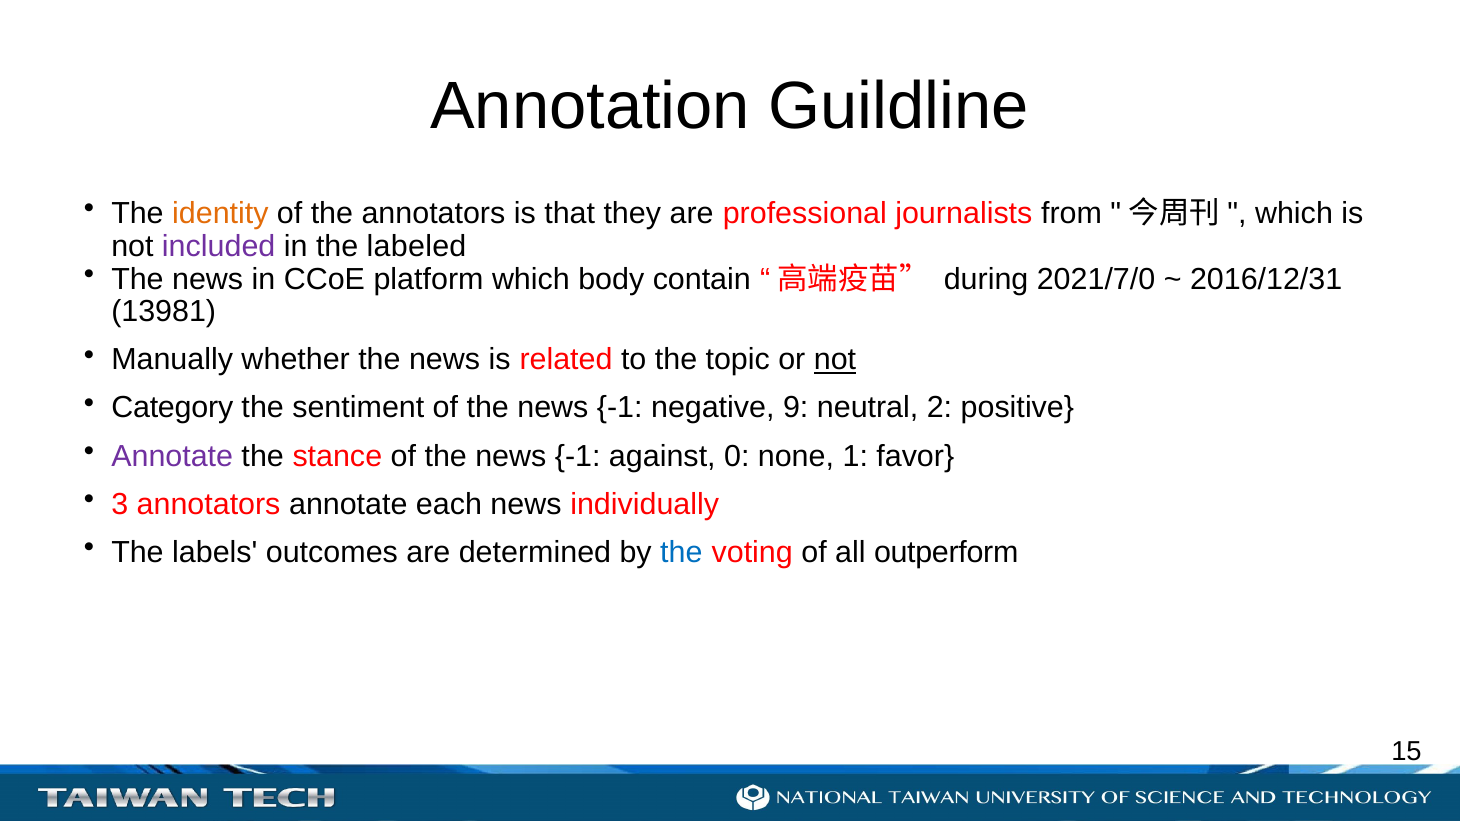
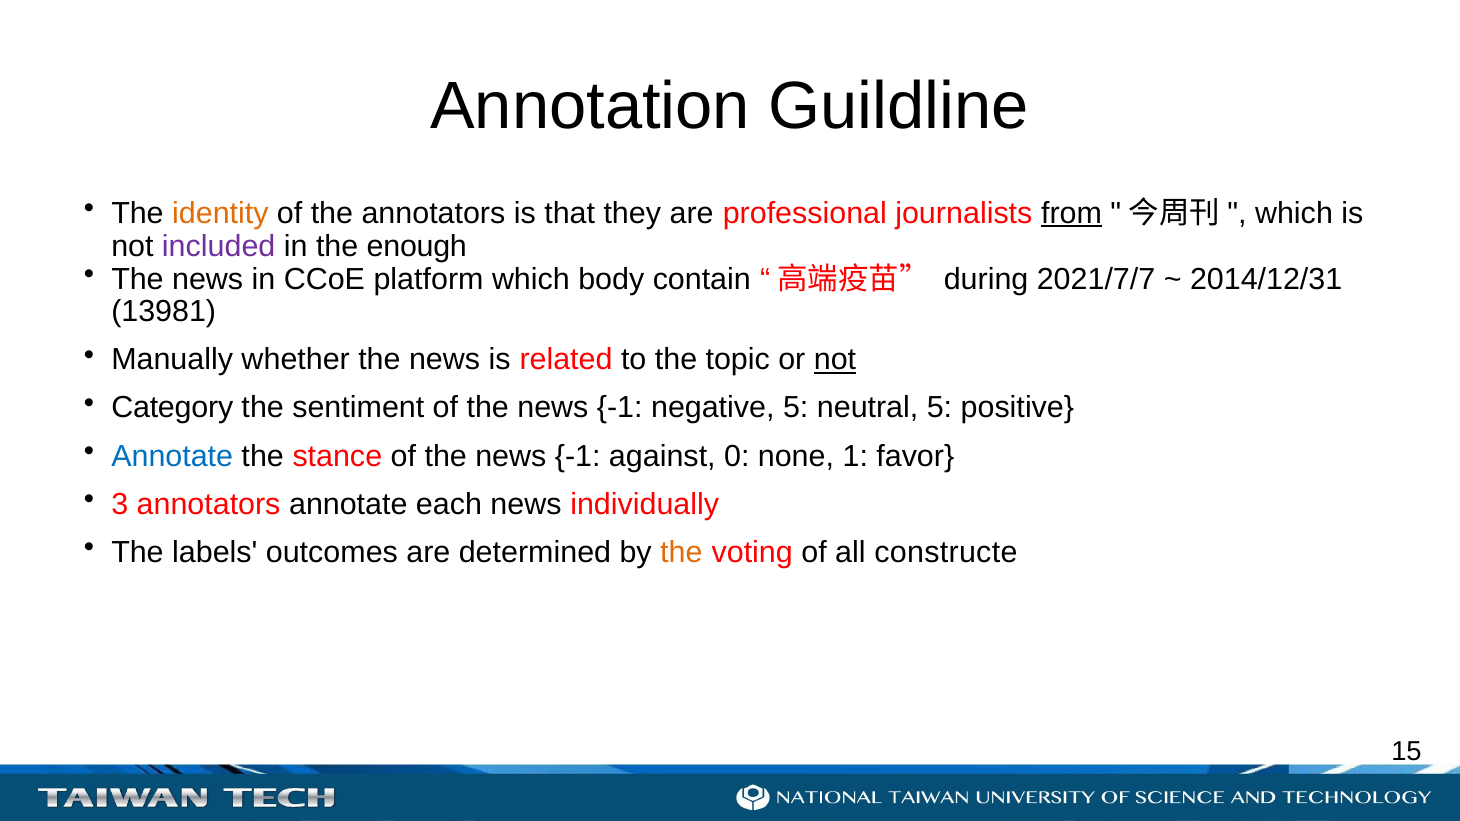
from underline: none -> present (1072, 213)
labeled: labeled -> enough (417, 246)
2021/7/0: 2021/7/0 -> 2021/7/7 (1096, 279)
2016/12/31: 2016/12/31 -> 2014/12/31 (1266, 279)
negative 9: 9 -> 5 (796, 408)
neutral 2: 2 -> 5 (939, 408)
Annotate colour: purple -> blue (172, 456)
the colour: blue -> orange (681, 552)
outperform: outperform -> constructe (946, 552)
